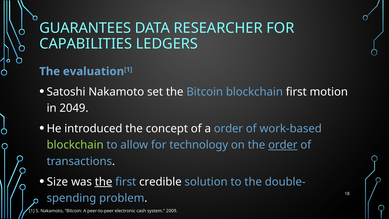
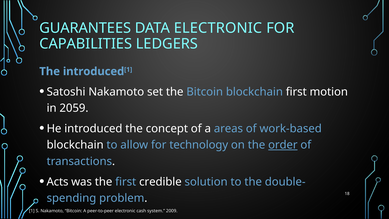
DATA RESEARCHER: RESEARCHER -> ELECTRONIC (218, 28)
The evaluation: evaluation -> introduced (94, 71)
2049: 2049 -> 2059 (74, 108)
a order: order -> areas (228, 129)
blockchain colour: light green -> white (75, 145)
Size: Size -> Acts (58, 182)
the underline: present -> none (104, 182)
